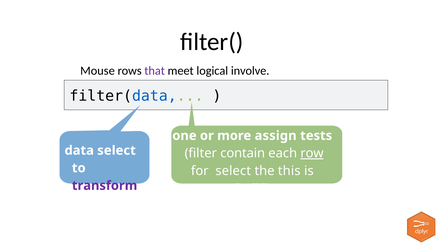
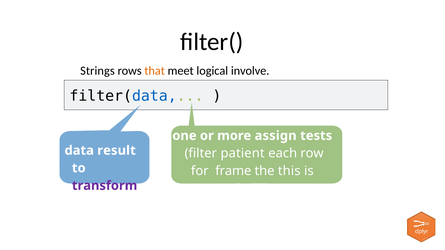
Mouse: Mouse -> Strings (97, 71)
that colour: purple -> orange (155, 71)
data select: select -> result (116, 151)
contain: contain -> patient (243, 153)
row underline: present -> none (312, 153)
for select: select -> frame (233, 171)
